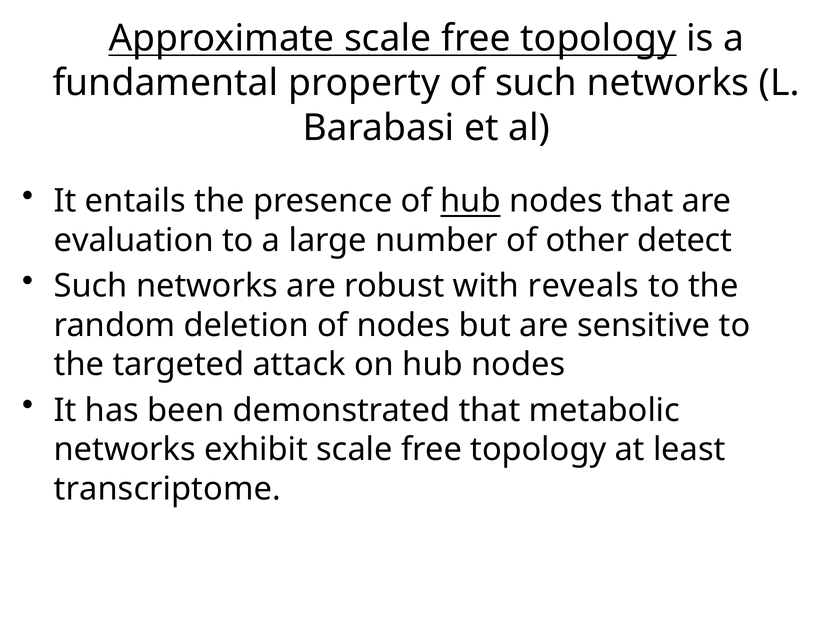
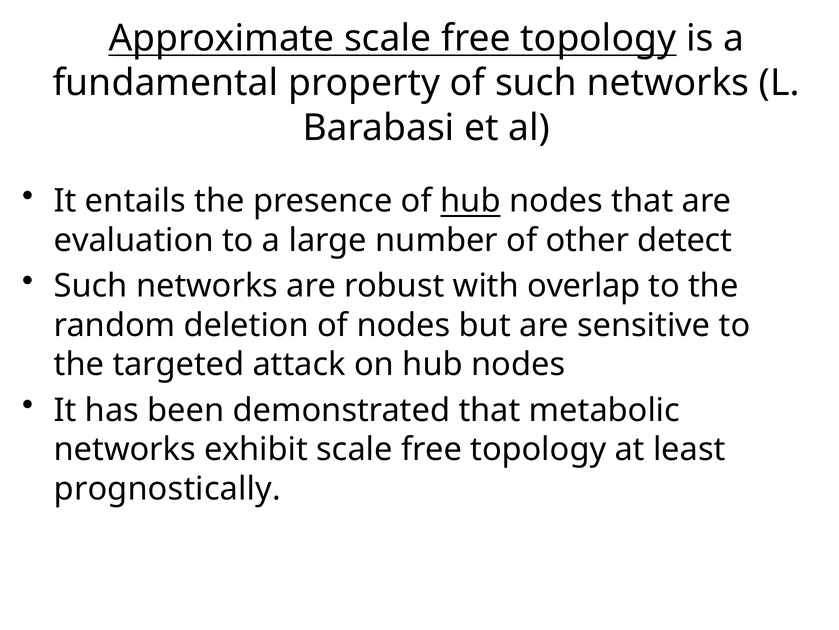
reveals: reveals -> overlap (584, 286)
transcriptome: transcriptome -> prognostically (167, 488)
